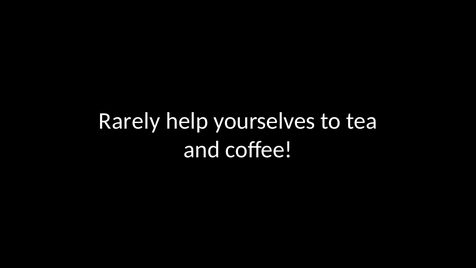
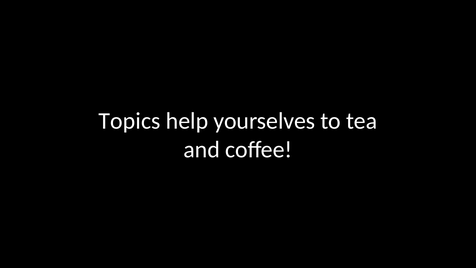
Rarely: Rarely -> Topics (130, 121)
